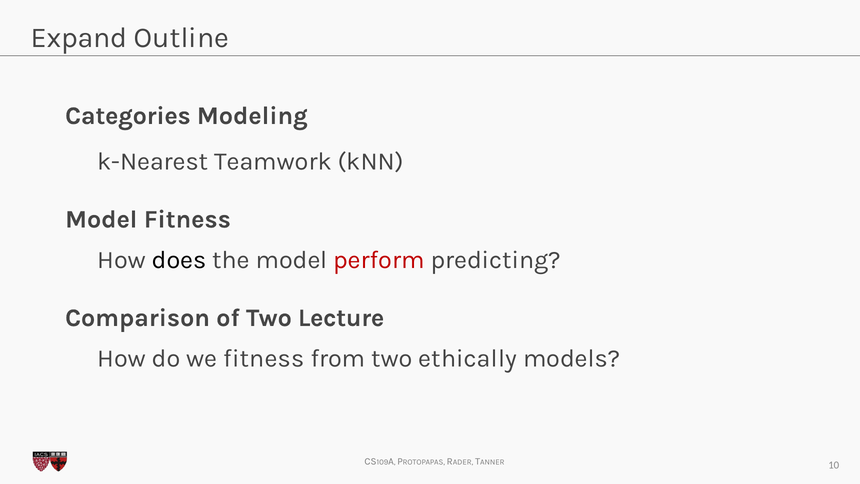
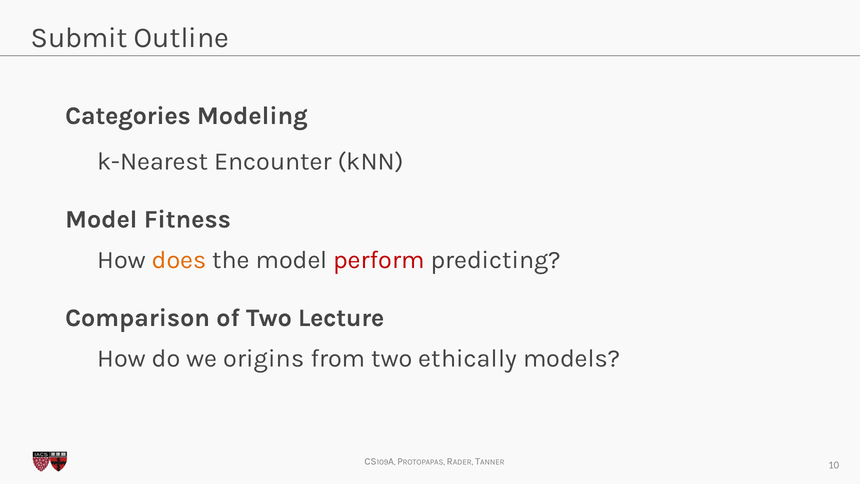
Expand: Expand -> Submit (79, 38)
Teamwork: Teamwork -> Encounter (273, 161)
does colour: black -> orange (179, 260)
we fitness: fitness -> origins (264, 358)
